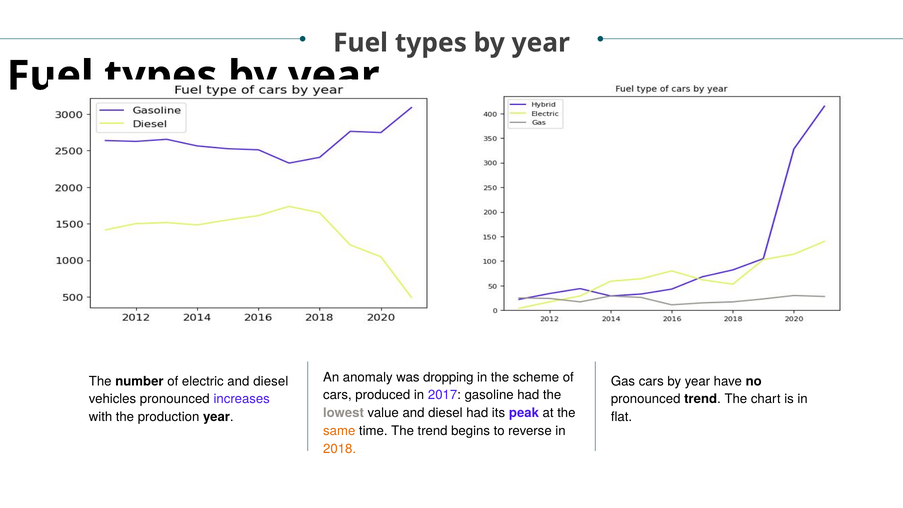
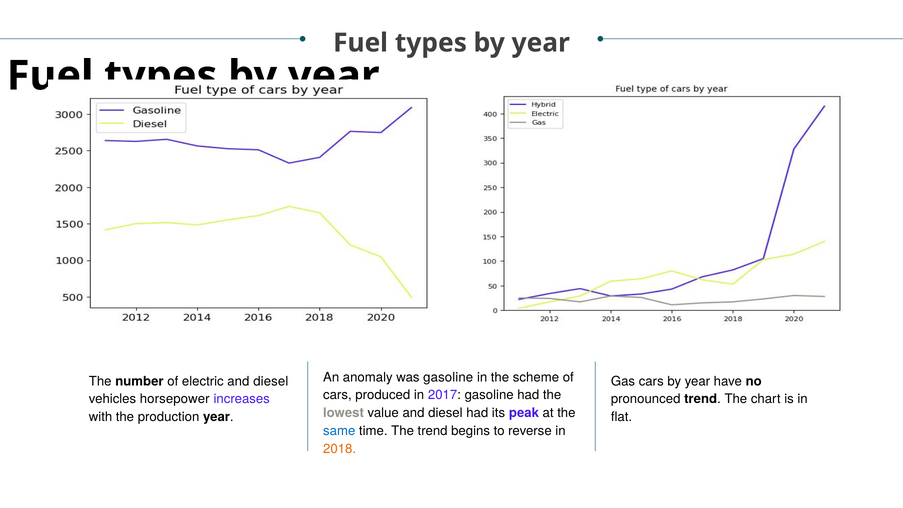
was dropping: dropping -> gasoline (448, 377)
vehicles pronounced: pronounced -> horsepower (175, 399)
same colour: orange -> blue (339, 431)
